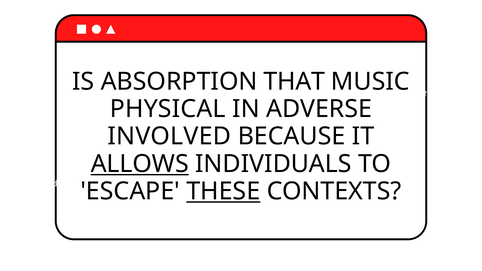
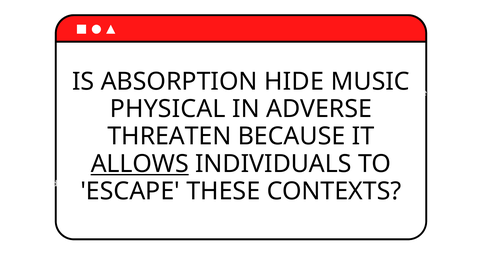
THAT: THAT -> HIDE (294, 82)
INVOLVED: INVOLVED -> THREATEN (169, 136)
THESE underline: present -> none (223, 191)
